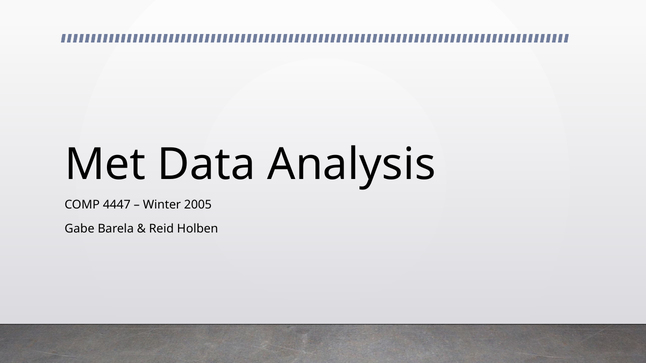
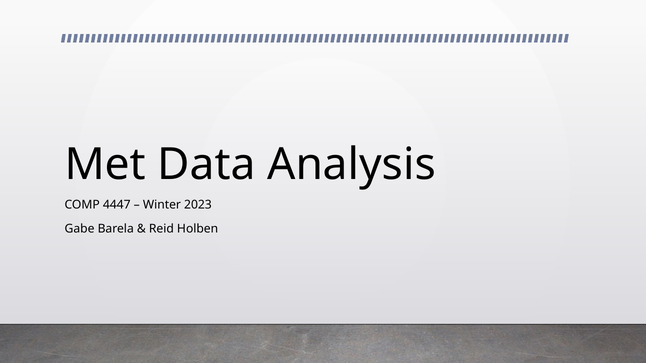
2005: 2005 -> 2023 (198, 205)
